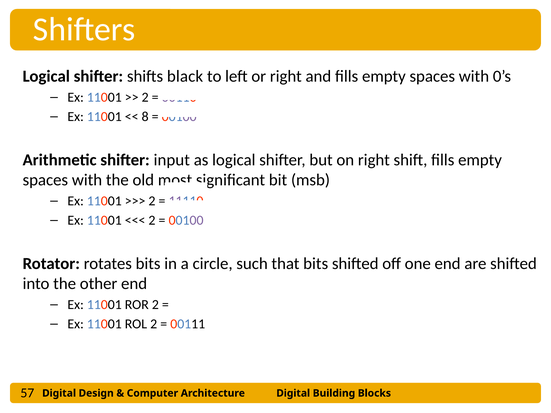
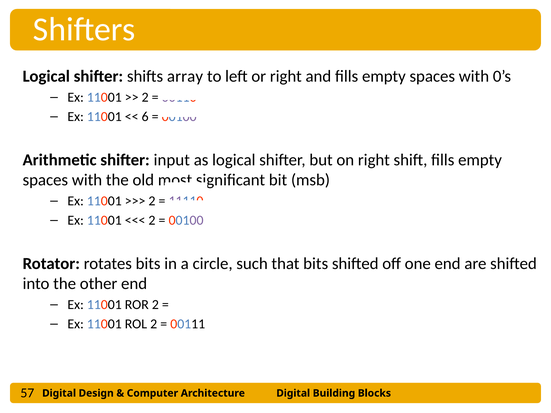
black: black -> array (185, 76)
8: 8 -> 6 (145, 117)
